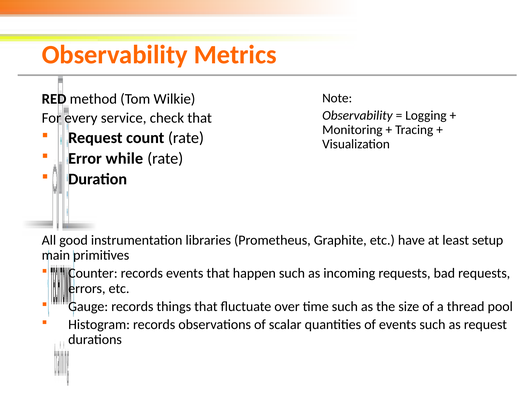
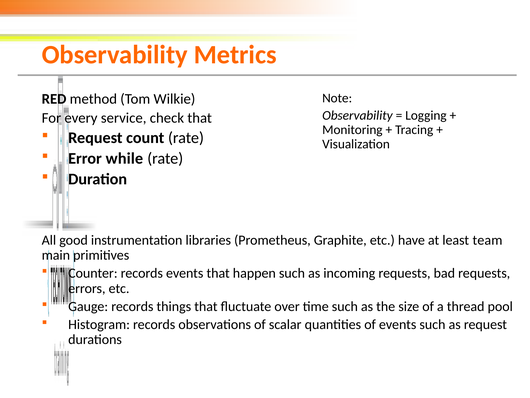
setup: setup -> team (487, 240)
